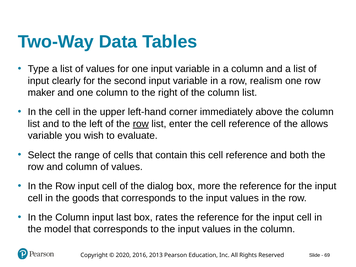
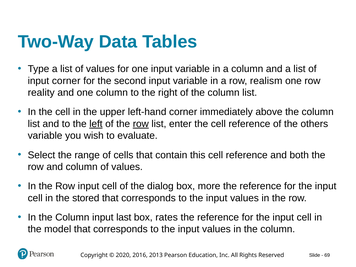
input clearly: clearly -> corner (66, 81)
maker: maker -> reality (41, 93)
left underline: none -> present (96, 124)
allows: allows -> others (314, 124)
goods: goods -> stored (86, 198)
